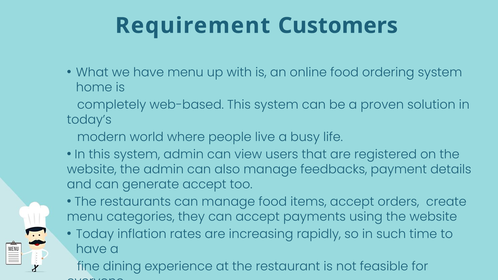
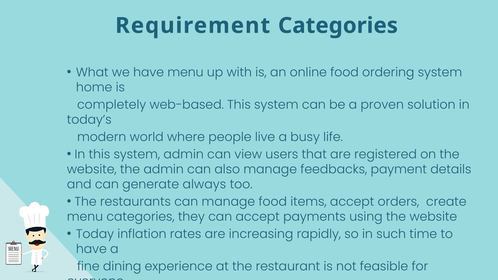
Requirement Customers: Customers -> Categories (338, 26)
generate accept: accept -> always (204, 184)
